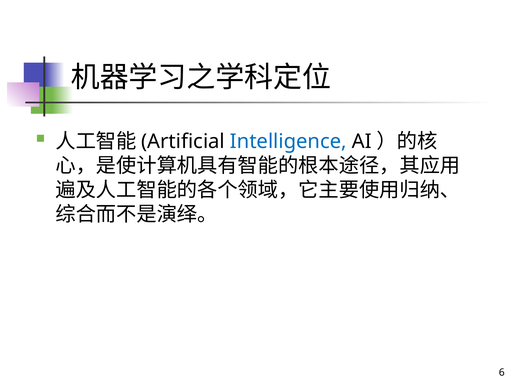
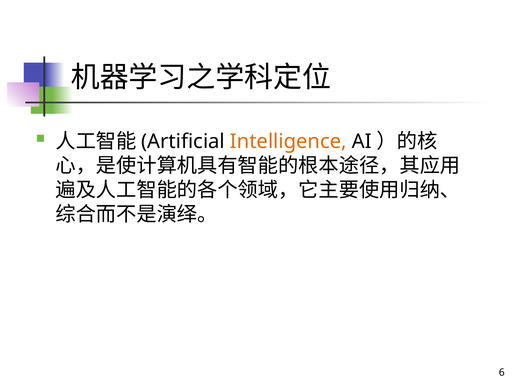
Intelligence colour: blue -> orange (288, 141)
